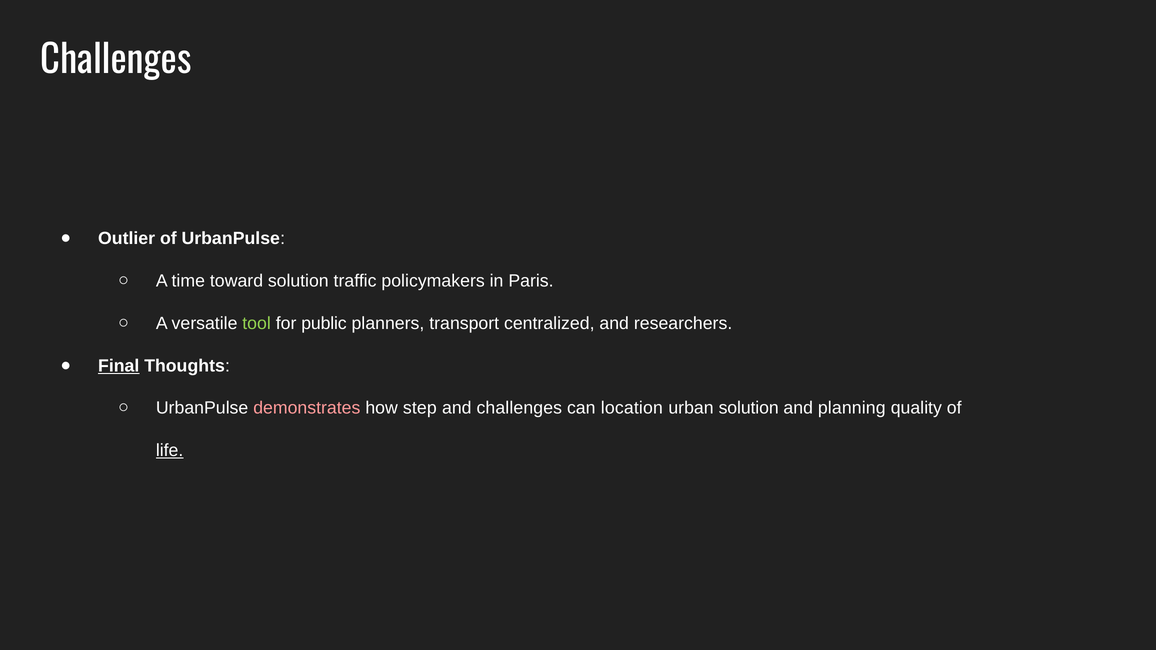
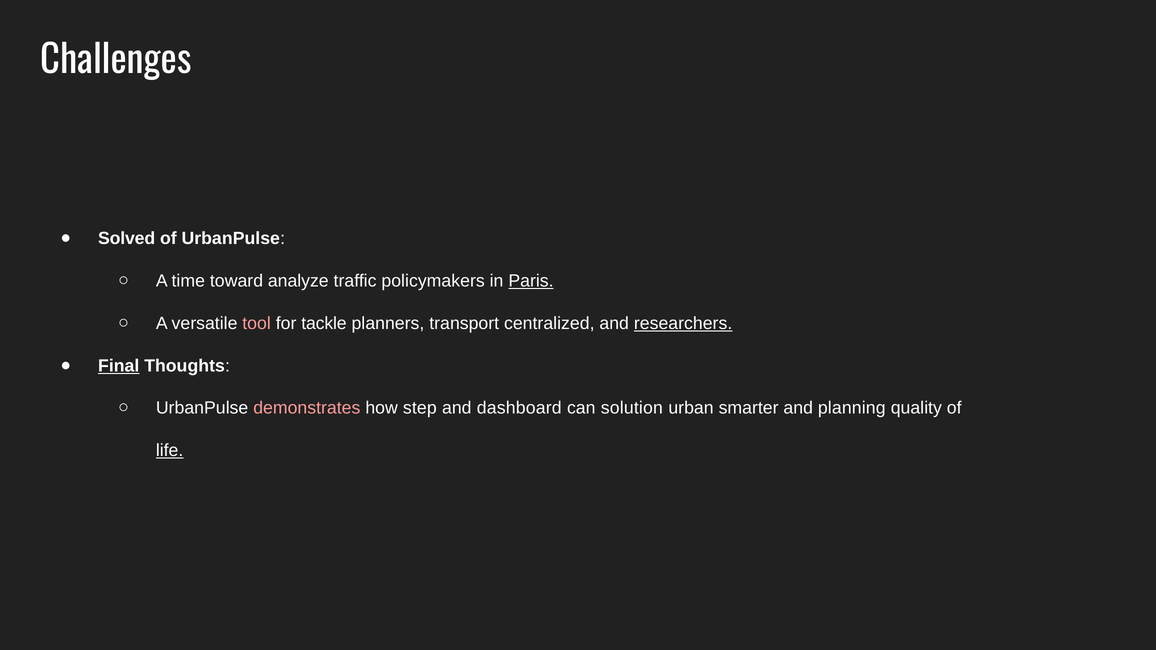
Outlier: Outlier -> Solved (127, 239)
toward solution: solution -> analyze (298, 281)
Paris underline: none -> present (531, 281)
tool colour: light green -> pink (257, 323)
public: public -> tackle (324, 323)
researchers underline: none -> present (683, 323)
and challenges: challenges -> dashboard (519, 408)
location: location -> solution (632, 408)
urban solution: solution -> smarter (749, 408)
